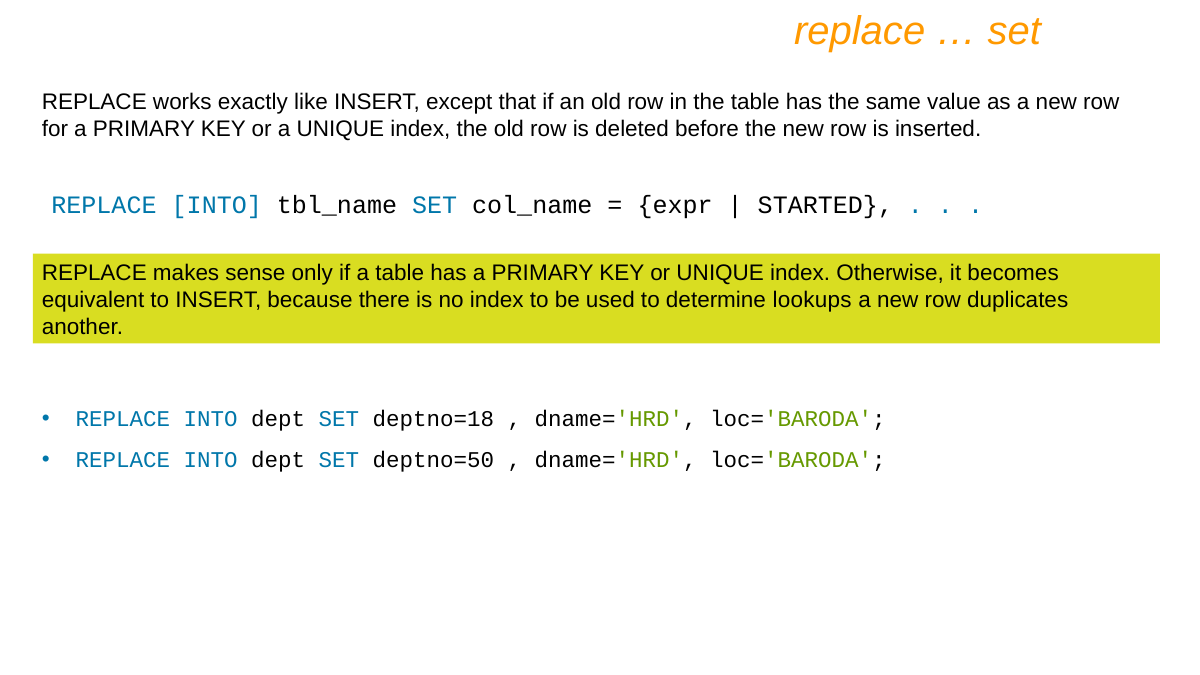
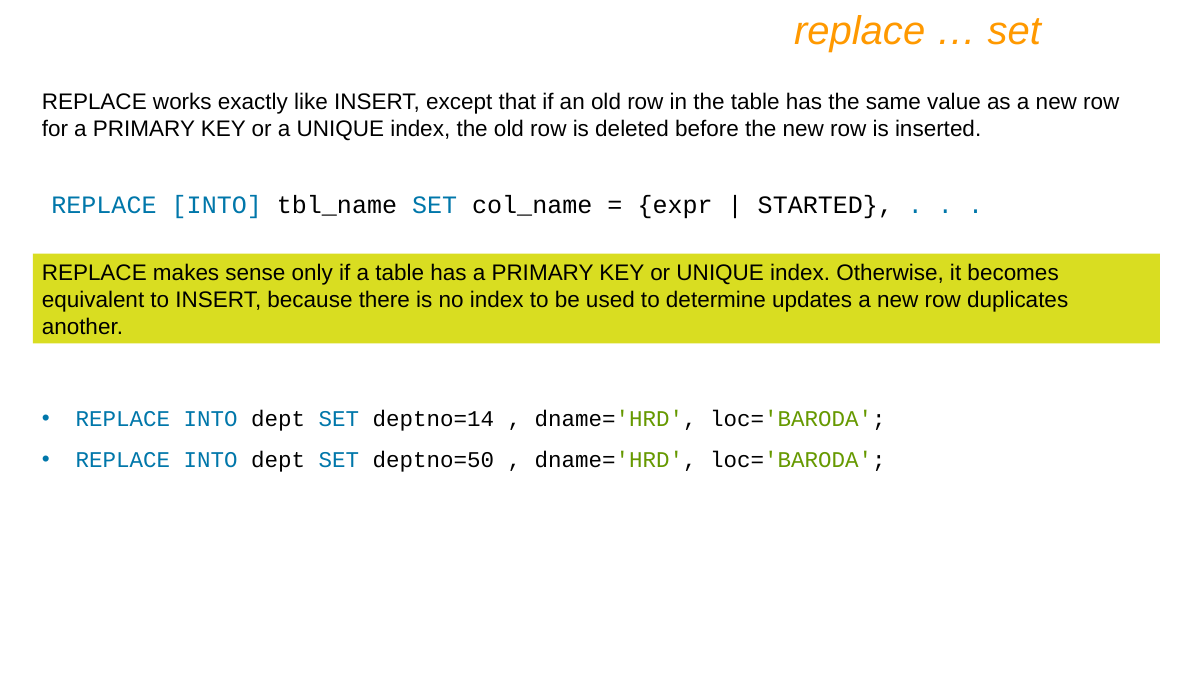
lookups: lookups -> updates (812, 300)
deptno=18: deptno=18 -> deptno=14 (433, 419)
